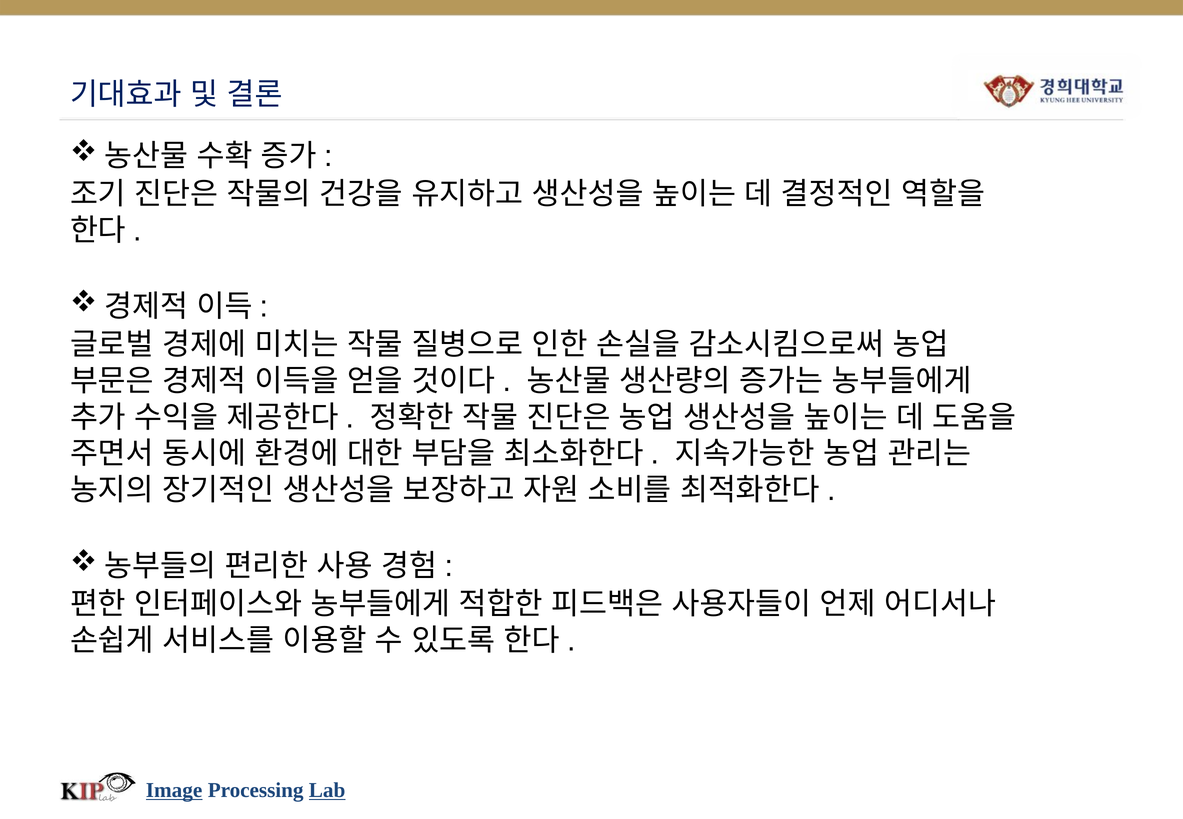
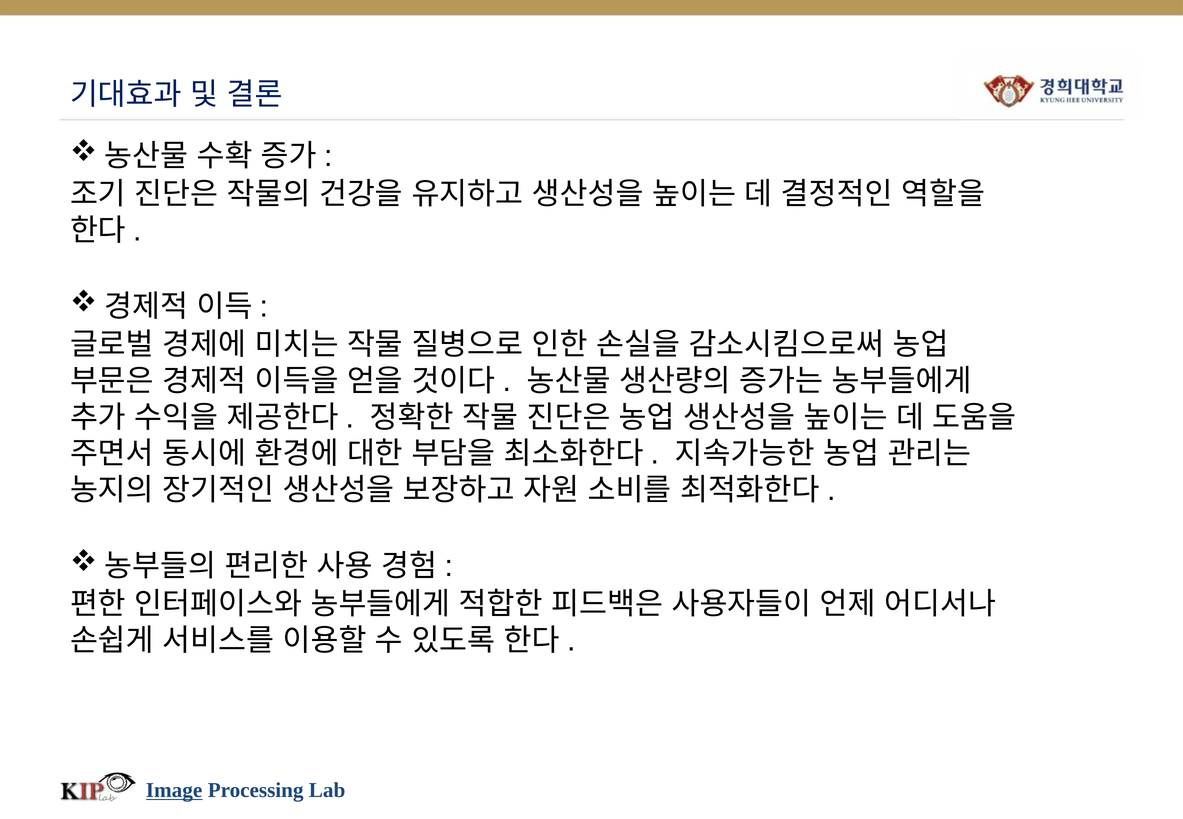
Lab underline: present -> none (327, 790)
